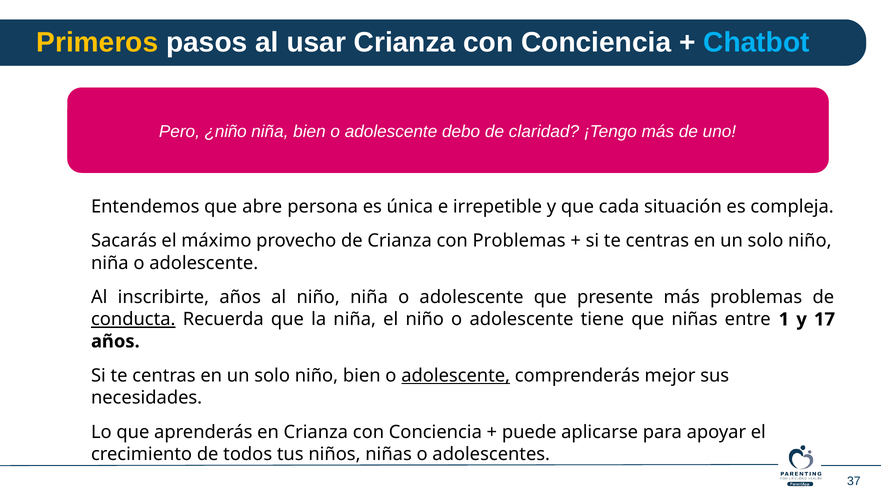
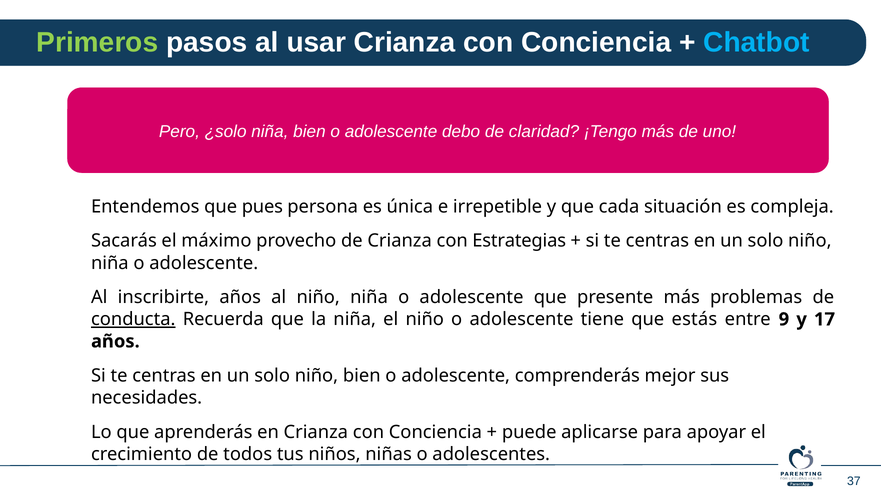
Primeros colour: yellow -> light green (97, 42)
¿niño: ¿niño -> ¿solo (226, 131)
abre: abre -> pues (262, 206)
con Problemas: Problemas -> Estrategias (519, 241)
que niñas: niñas -> estás (694, 319)
1: 1 -> 9 (784, 319)
adolescente underline: present -> none (456, 375)
